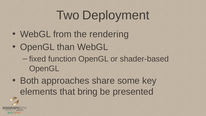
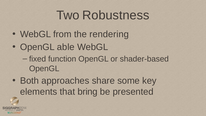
Deployment: Deployment -> Robustness (116, 15)
than: than -> able (66, 47)
